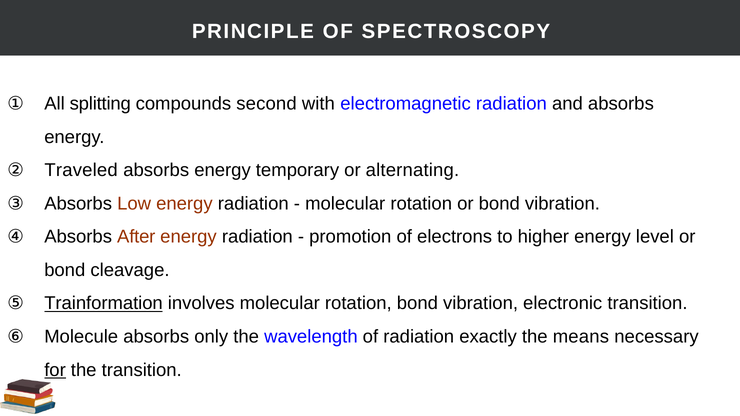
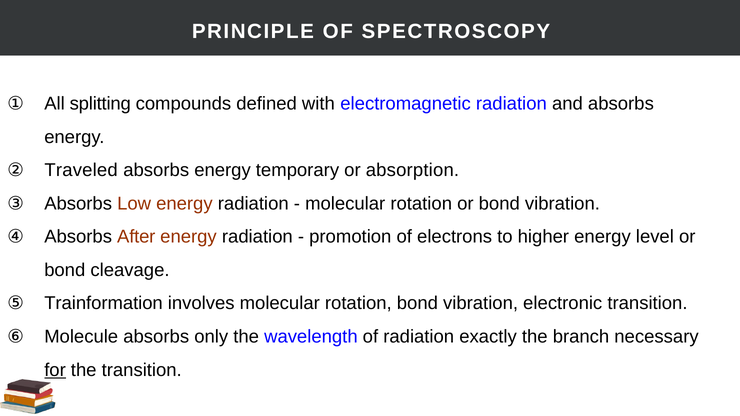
second: second -> defined (267, 104)
alternating: alternating -> absorption (412, 170)
Trainformation underline: present -> none (104, 304)
means: means -> branch (581, 337)
